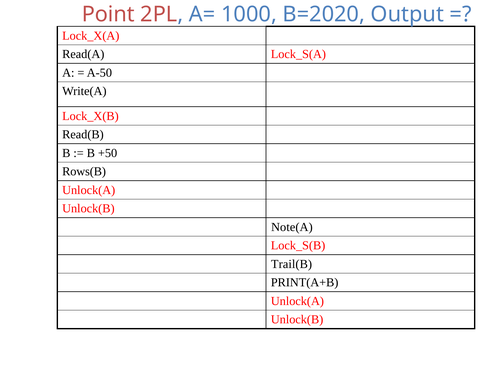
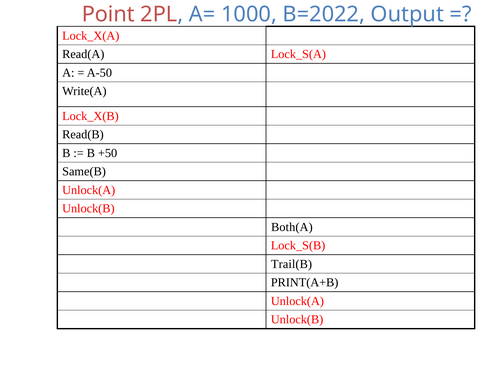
B=2020: B=2020 -> B=2022 (324, 14)
Rows(B: Rows(B -> Same(B (84, 172)
Note(A: Note(A -> Both(A (292, 227)
